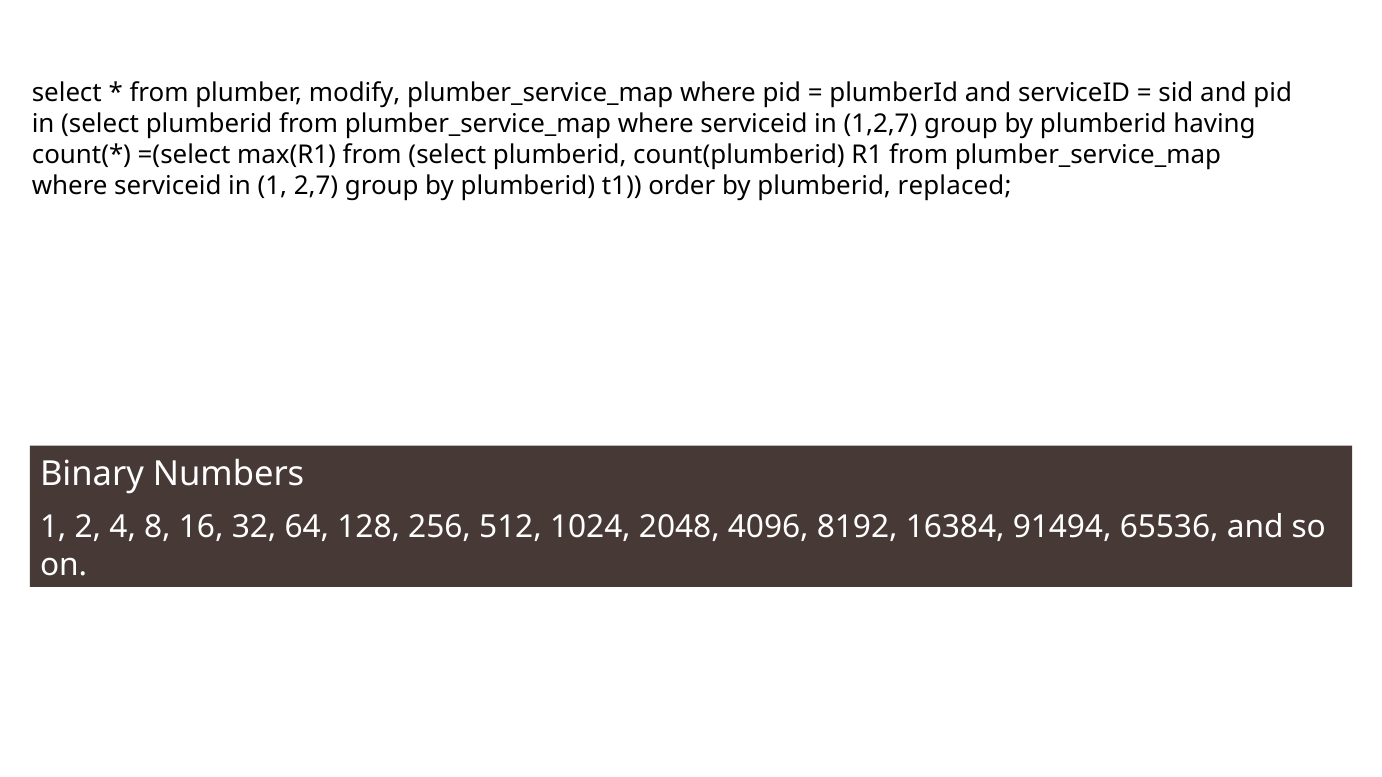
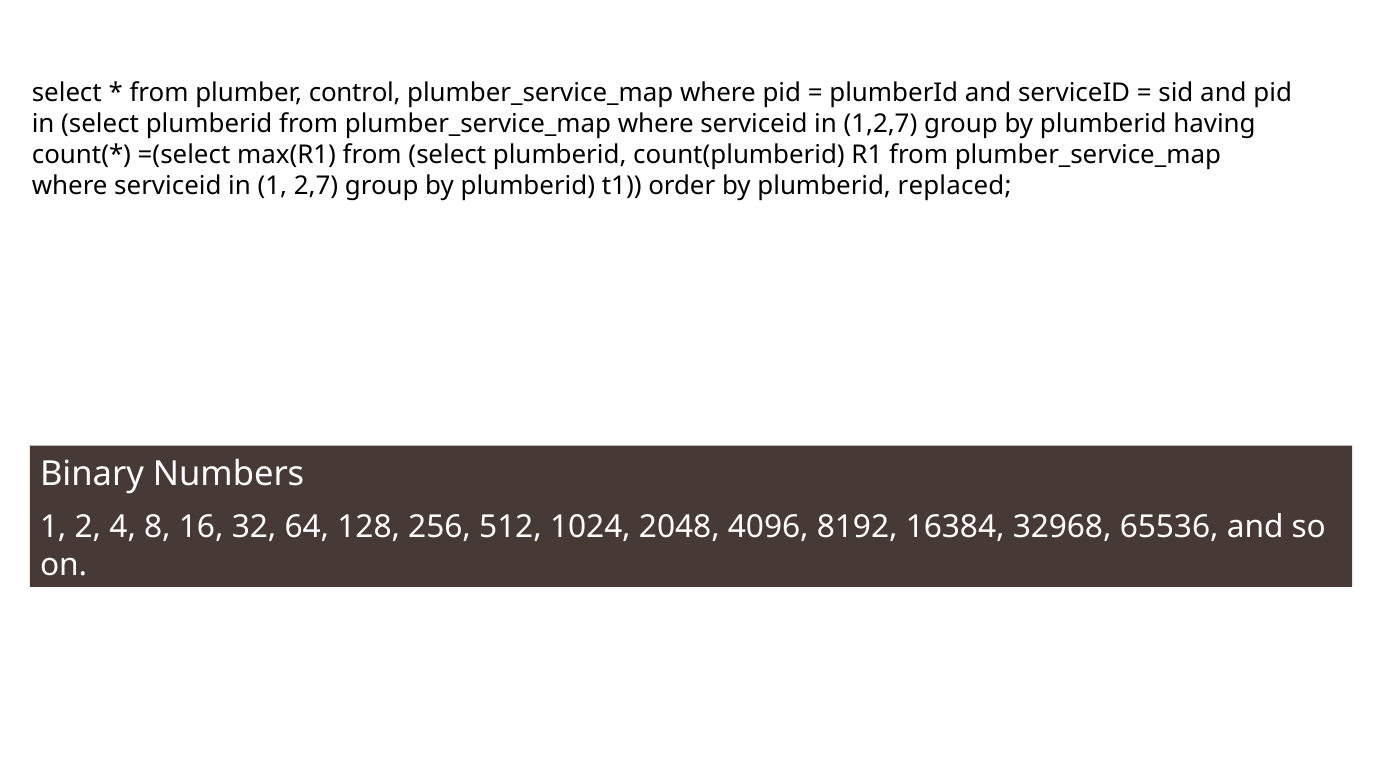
modify: modify -> control (355, 93)
91494: 91494 -> 32968 (1062, 527)
